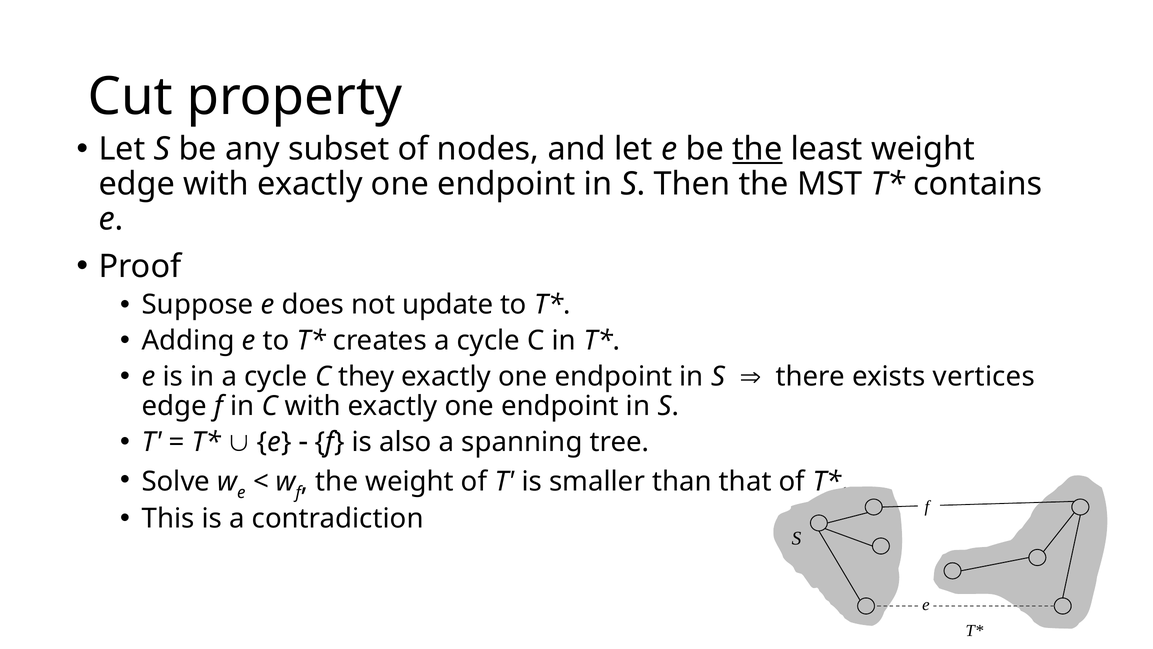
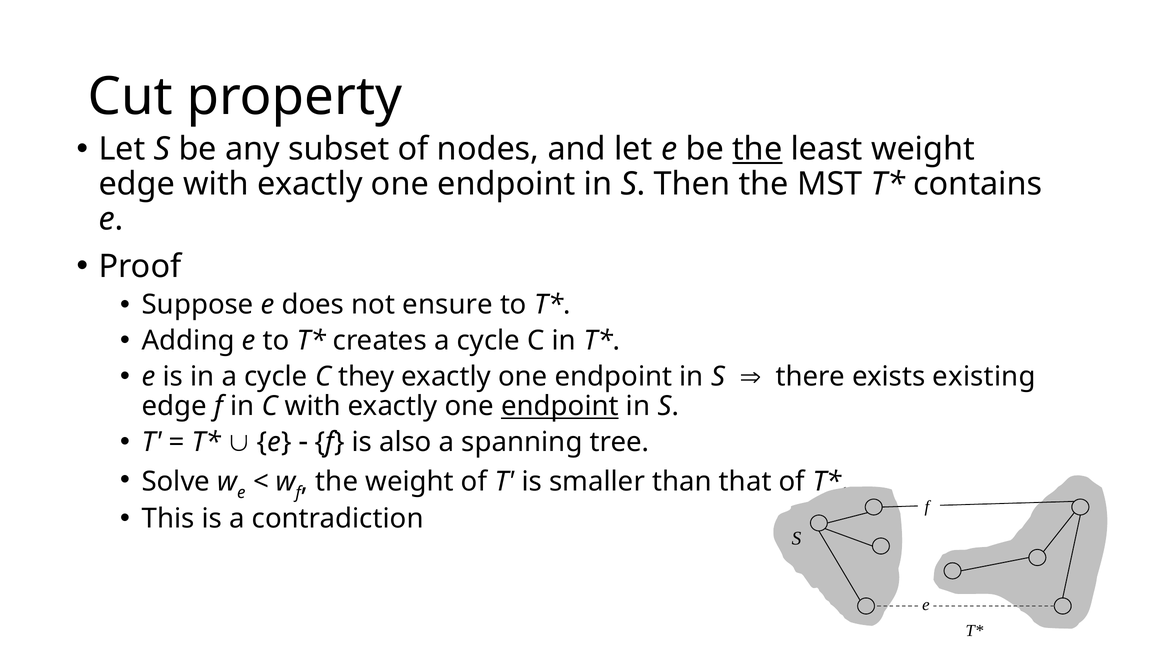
update: update -> ensure (448, 305)
vertices: vertices -> existing (984, 376)
endpoint underline: none -> present (560, 406)
